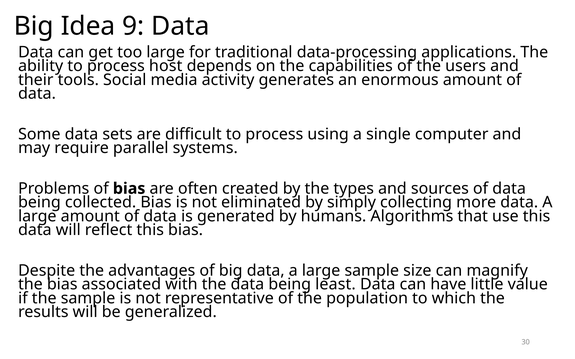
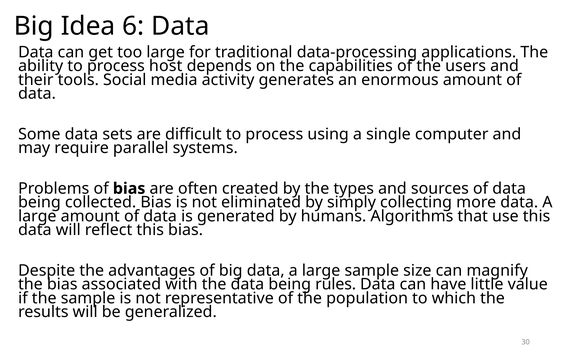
9: 9 -> 6 (133, 26)
least: least -> rules (336, 285)
